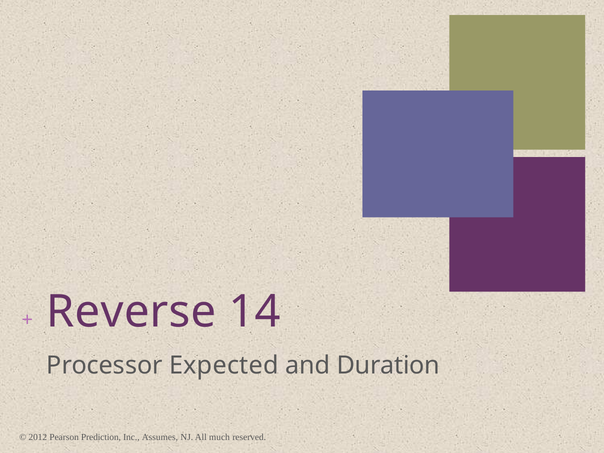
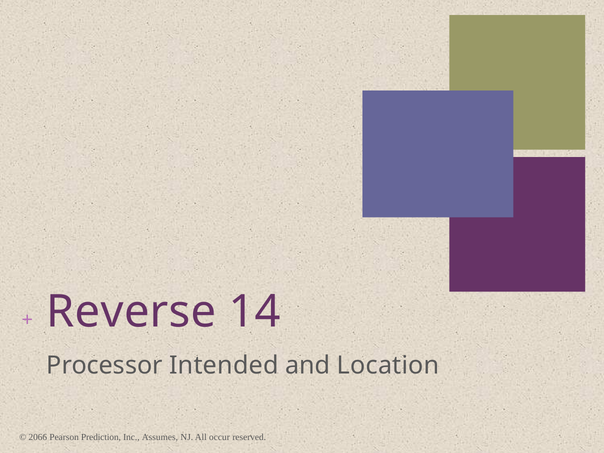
Expected: Expected -> Intended (224, 365)
Duration: Duration -> Location (388, 365)
2012: 2012 -> 2066 (38, 437)
much: much -> occur (219, 437)
